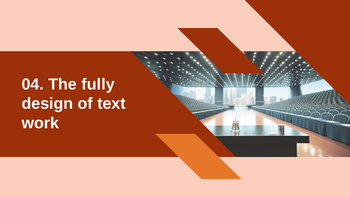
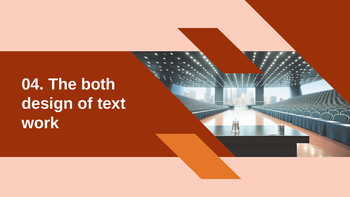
fully: fully -> both (98, 84)
